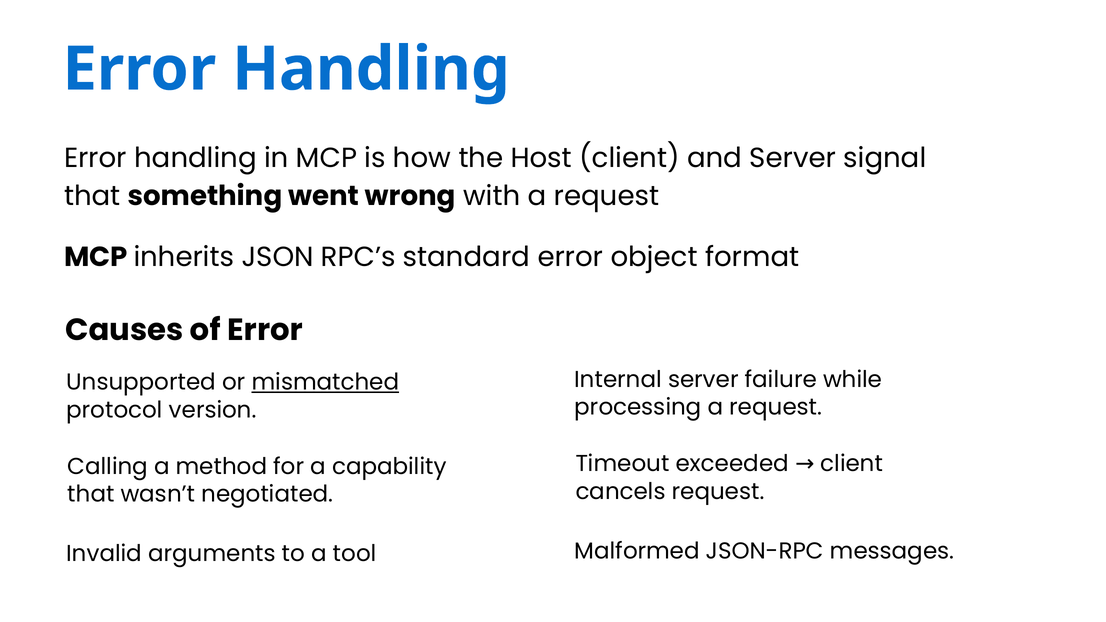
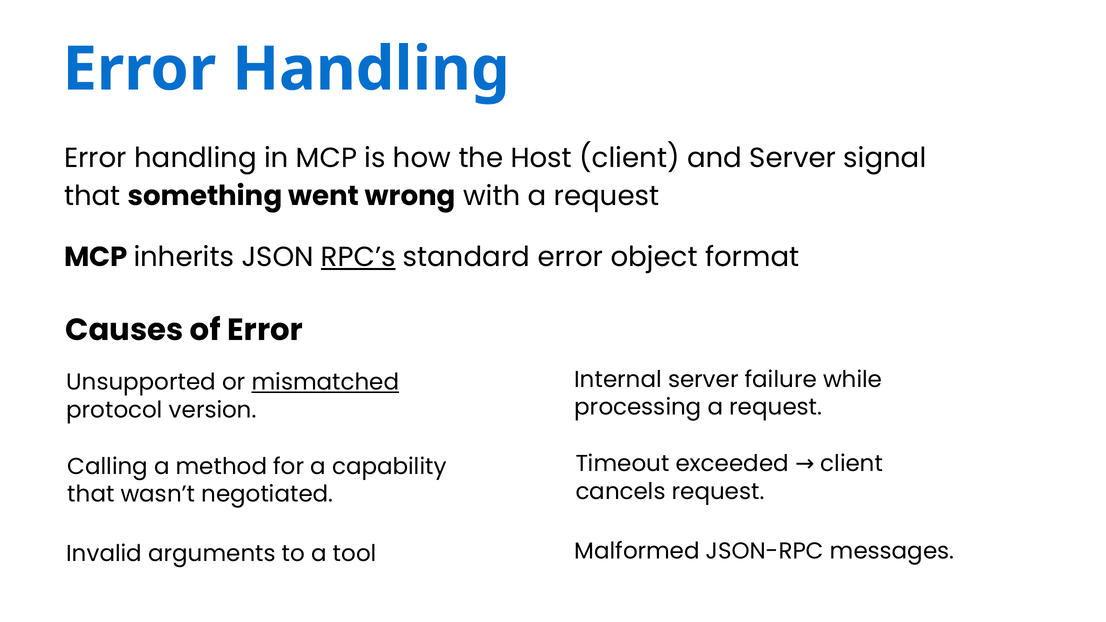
RPC’s underline: none -> present (358, 257)
